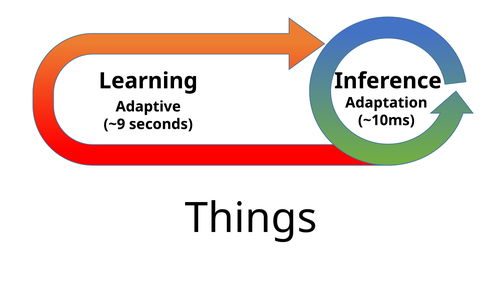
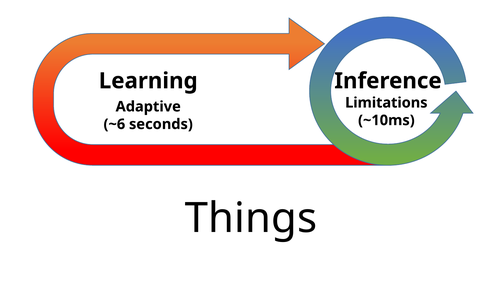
Adaptation: Adaptation -> Limitations (386, 102)
~9: ~9 -> ~6 (114, 124)
